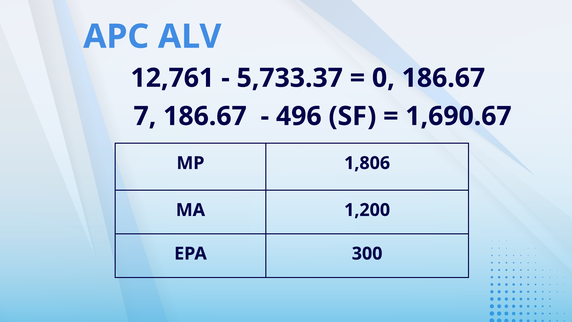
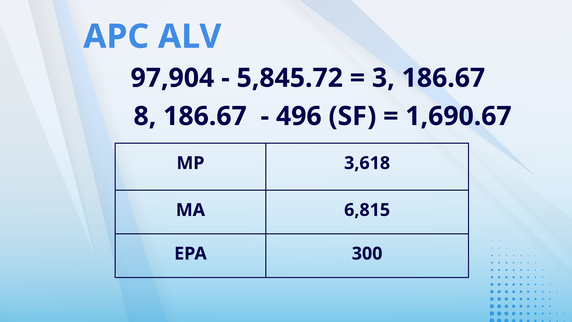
12,761: 12,761 -> 97,904 (172, 78)
5,733.37: 5,733.37 -> 5,845.72 (290, 78)
0: 0 -> 3 (383, 78)
7: 7 -> 8 (145, 116)
1,806: 1,806 -> 3,618 (367, 163)
1,200: 1,200 -> 6,815 (367, 210)
